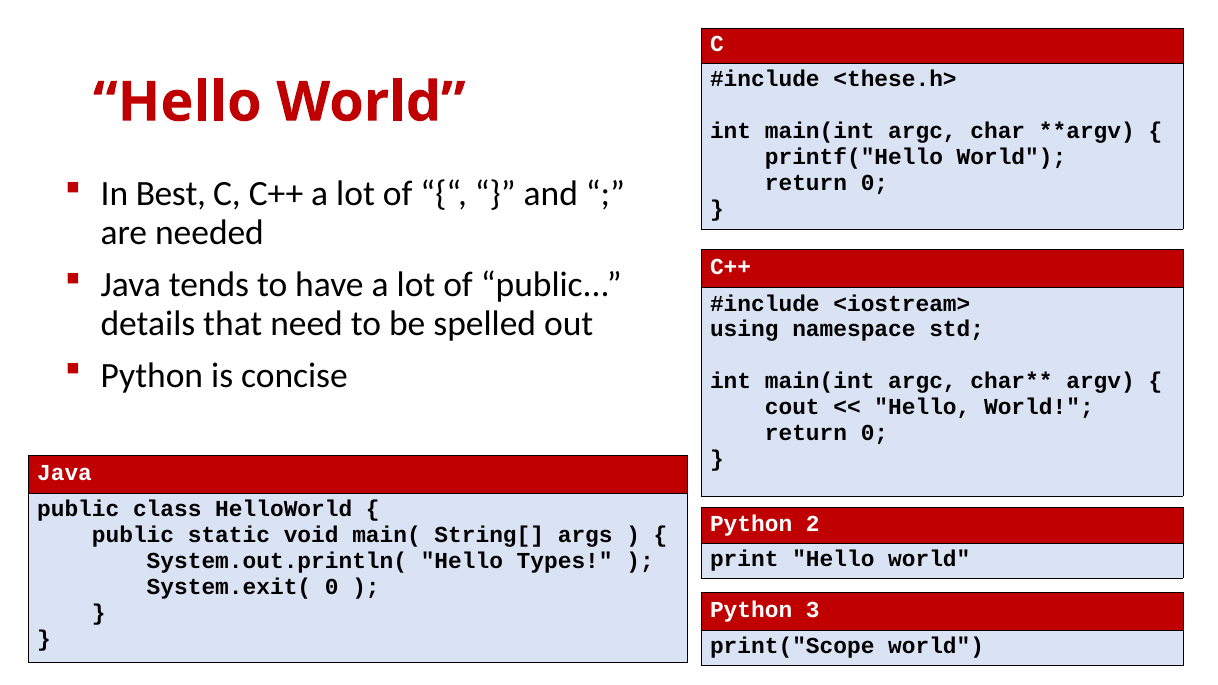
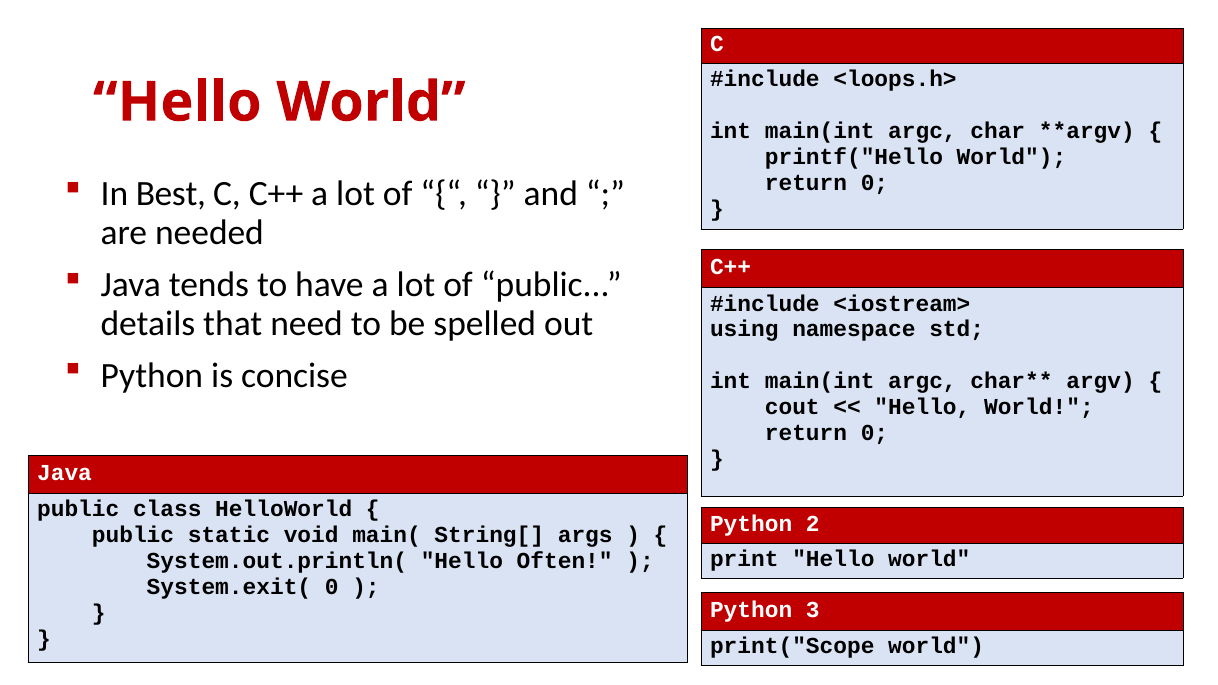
<these.h>: <these.h> -> <loops.h> (895, 79)
Types: Types -> Often (565, 561)
